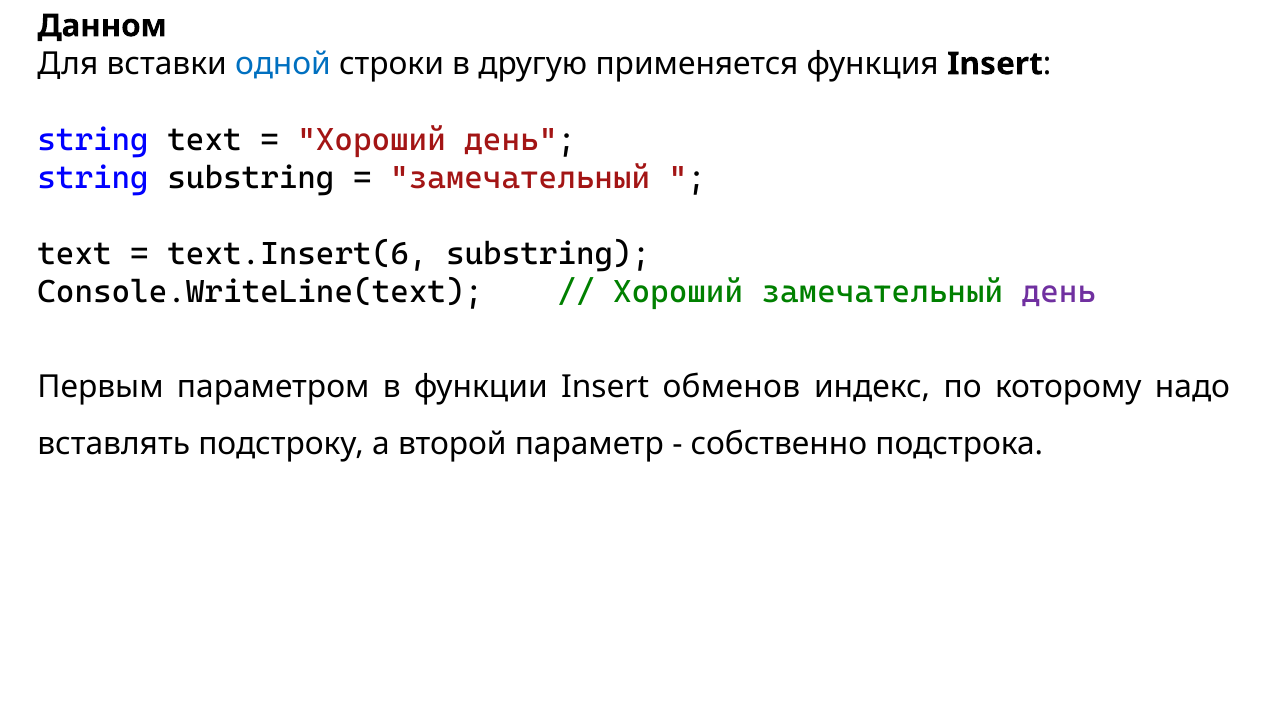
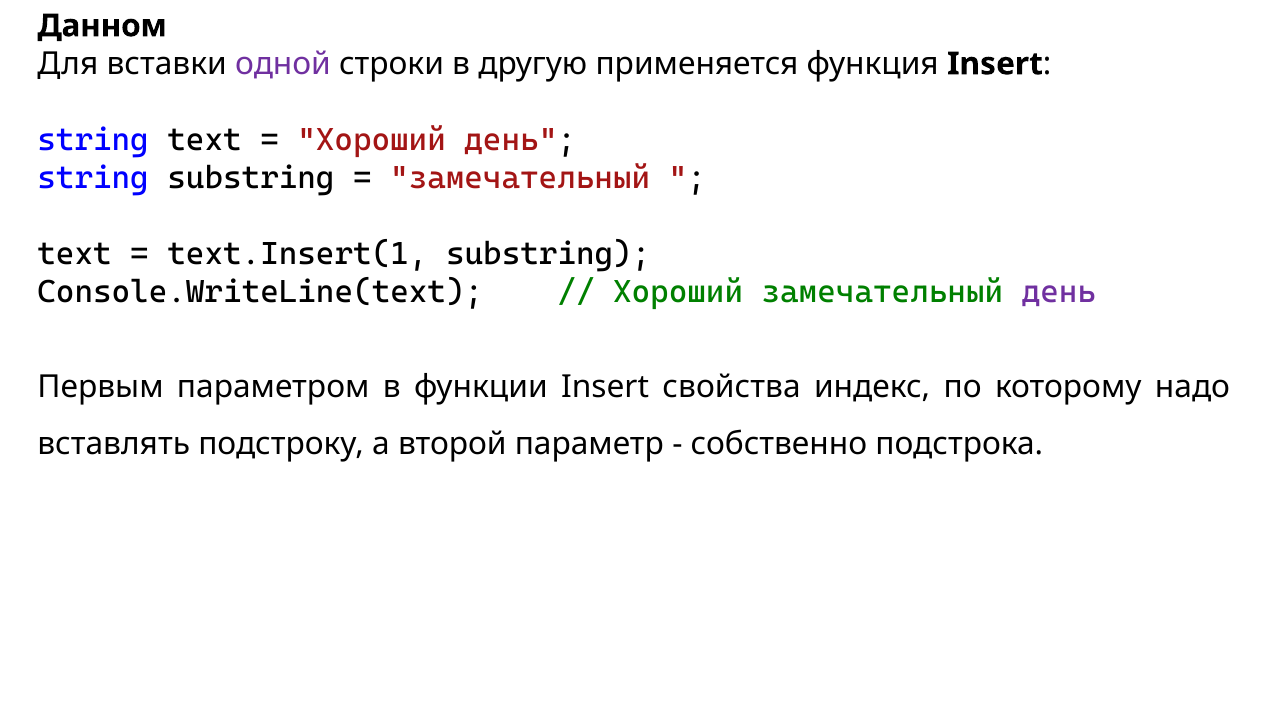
одной colour: blue -> purple (283, 64)
text.Insert(6: text.Insert(6 -> text.Insert(1 (297, 254)
обменов: обменов -> свойства (732, 387)
